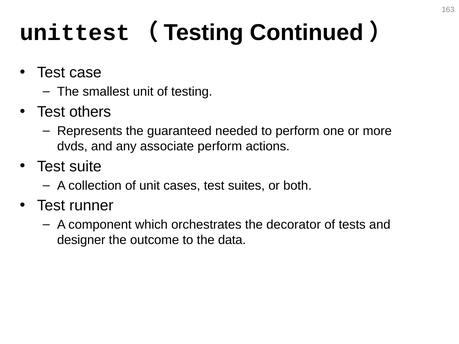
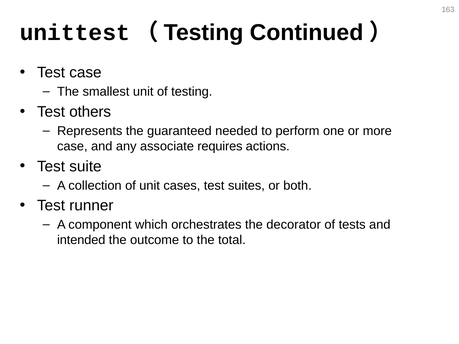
dvds: dvds -> case (72, 146)
associate perform: perform -> requires (220, 146)
designer: designer -> intended (81, 240)
data: data -> total (232, 240)
